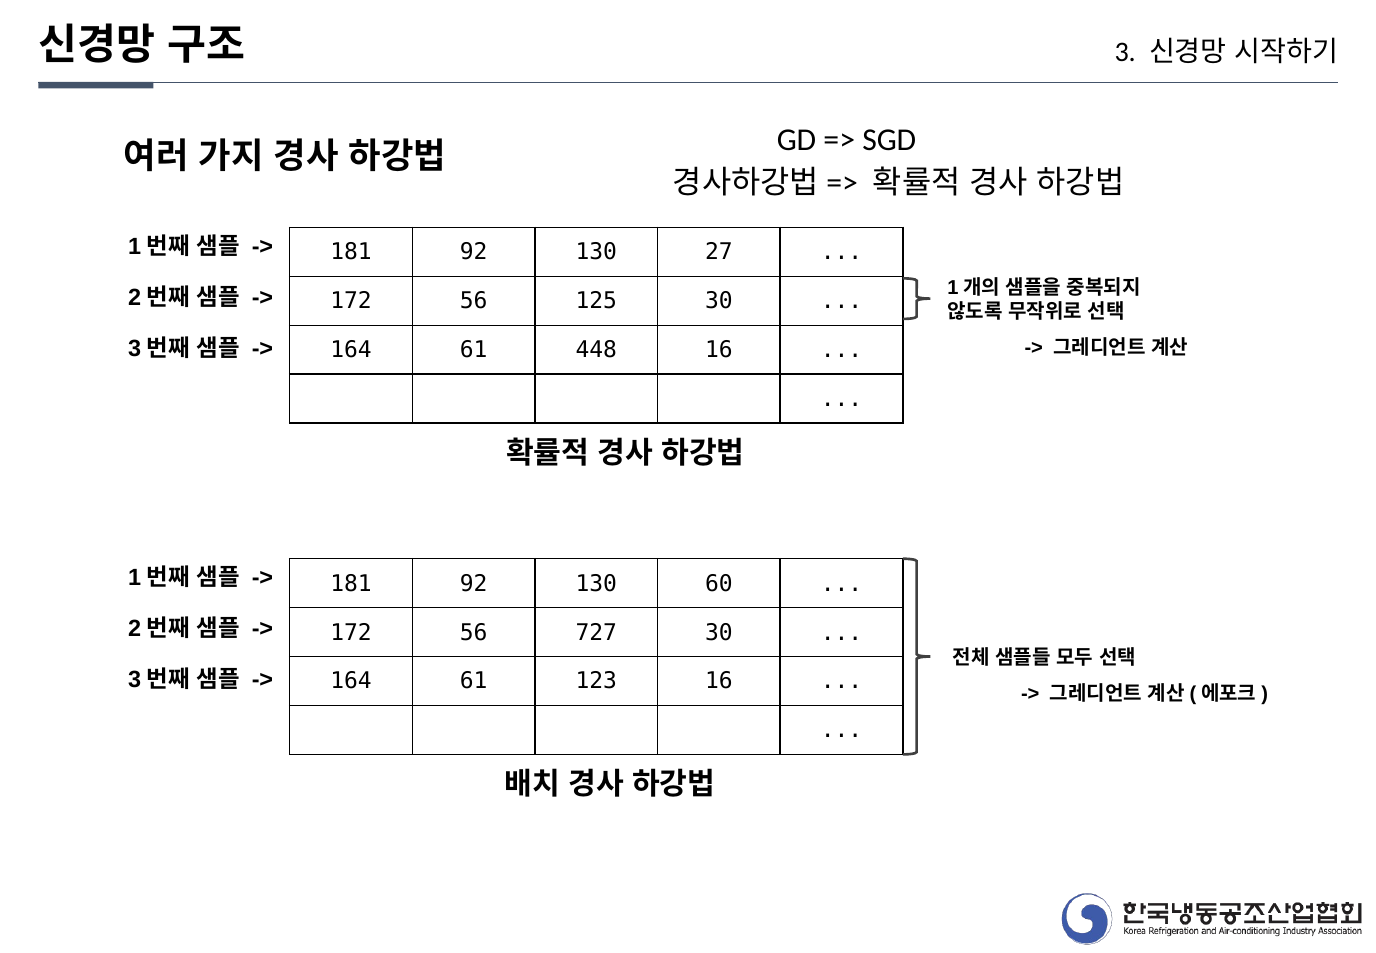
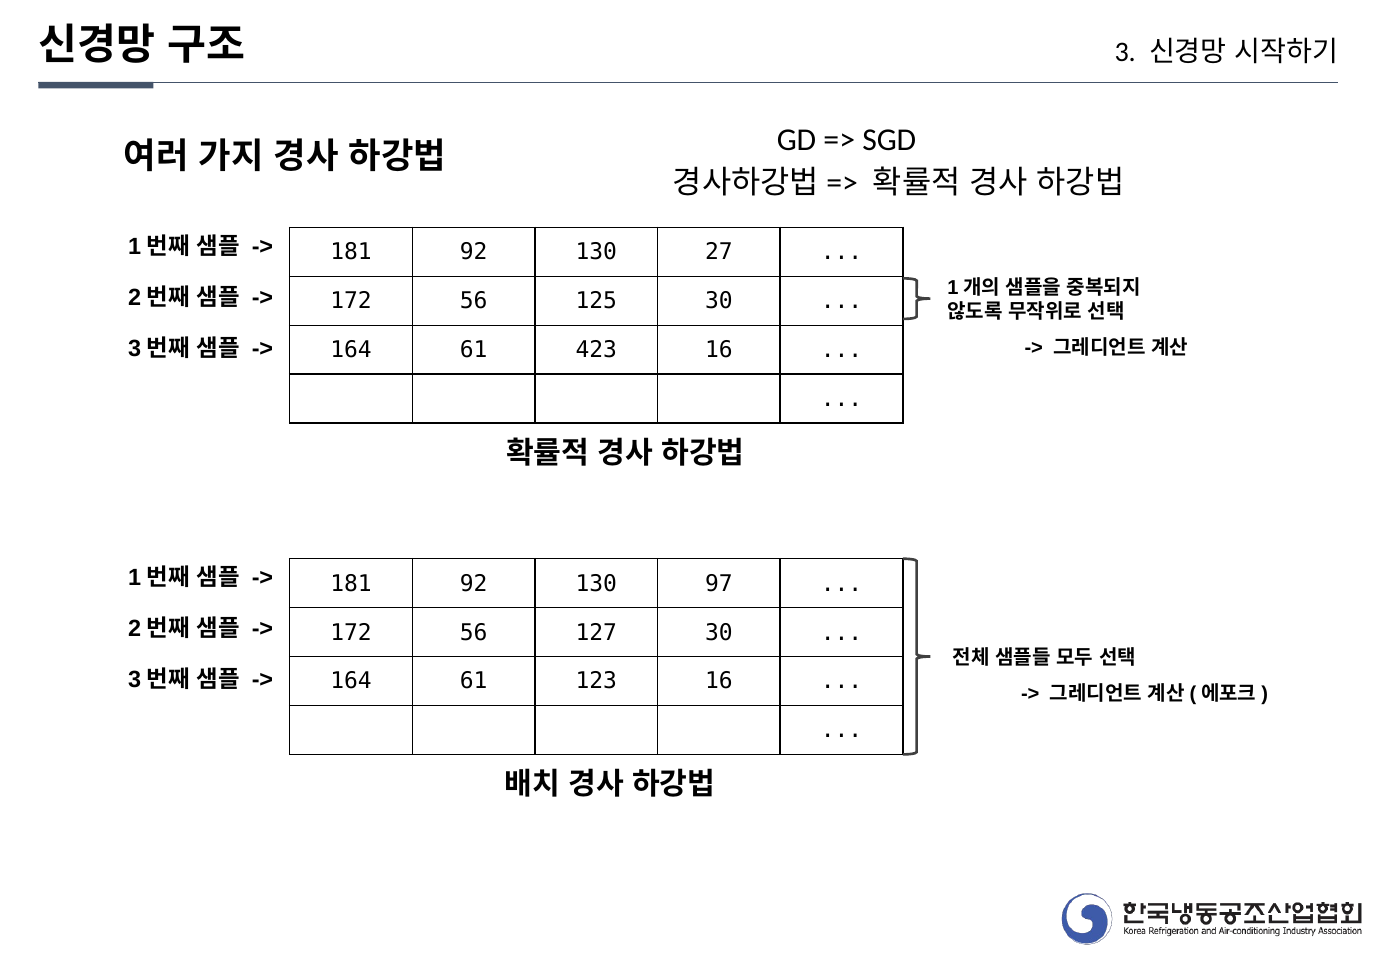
448: 448 -> 423 (596, 350)
60: 60 -> 97 (719, 583)
727: 727 -> 127 (596, 632)
